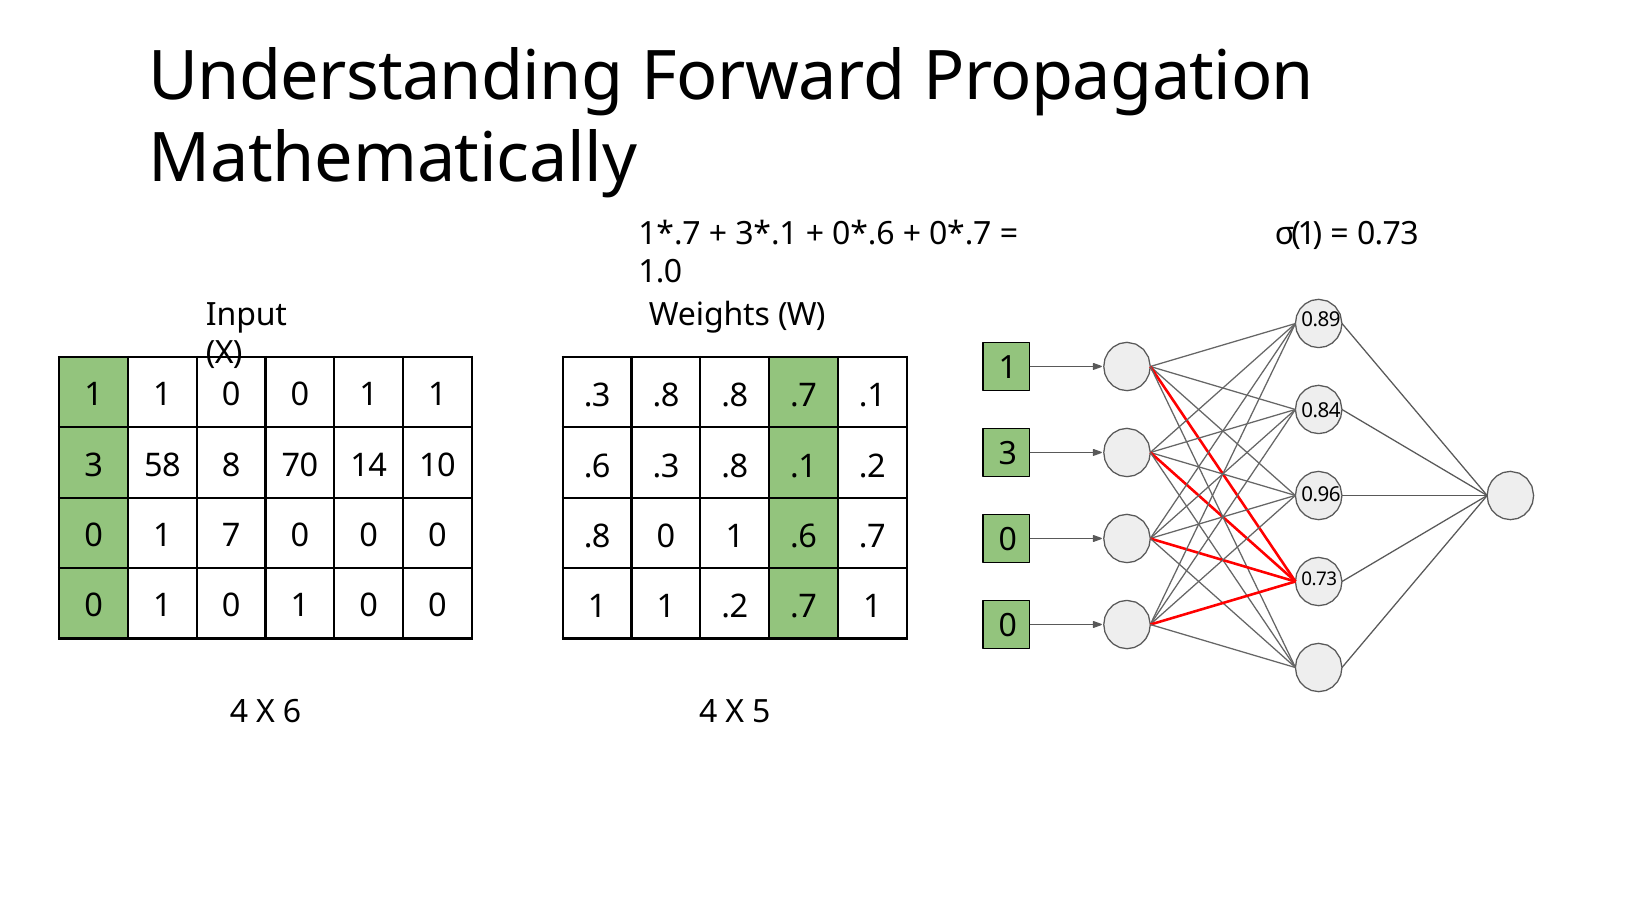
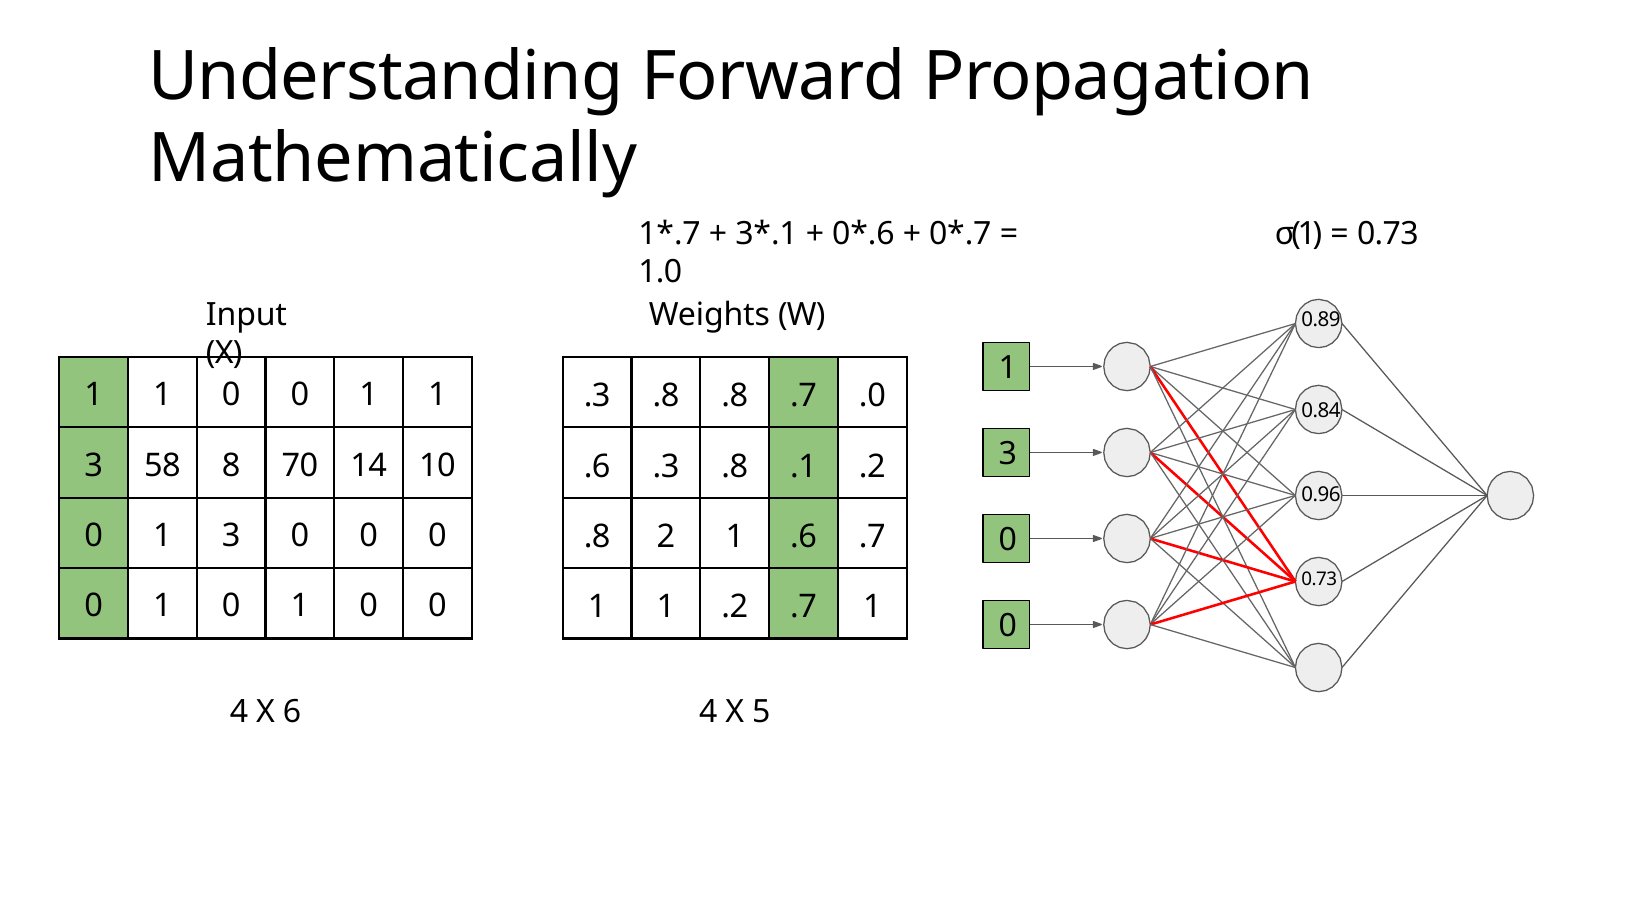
.7 .1: .1 -> .0 (872, 396)
0 1 7: 7 -> 3 (231, 536)
.8 0: 0 -> 2 (666, 537)
